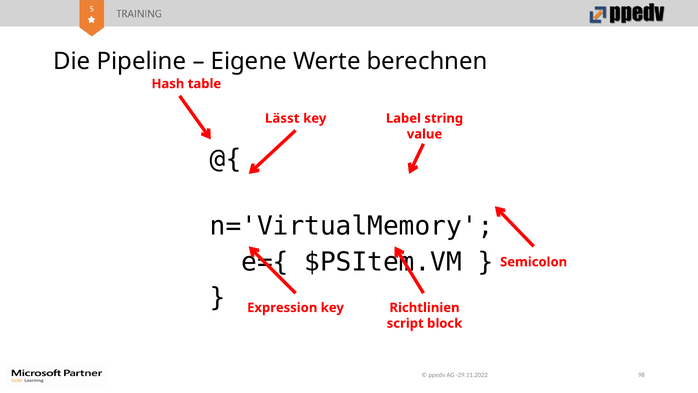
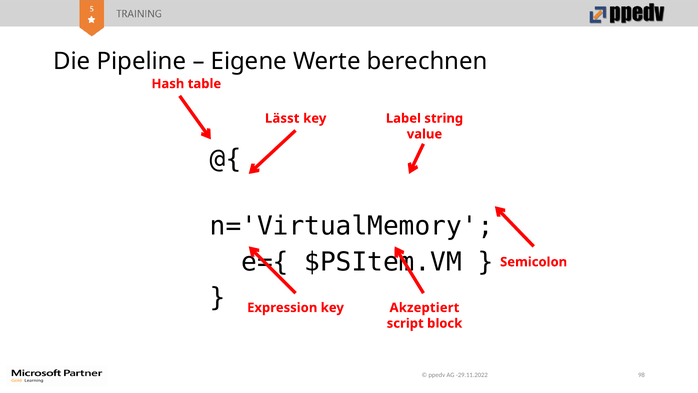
Richtlinien: Richtlinien -> Akzeptiert (424, 307)
